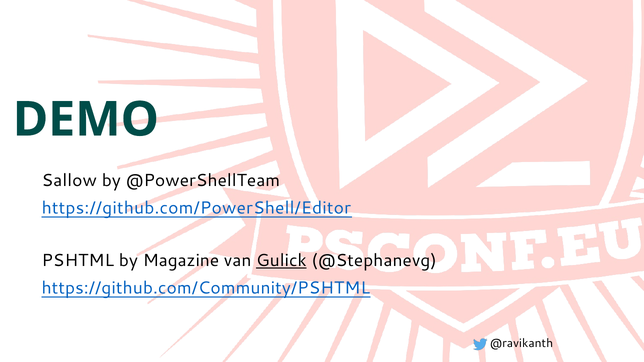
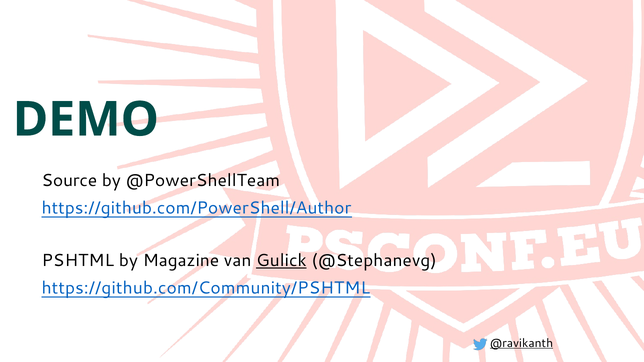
Sallow: Sallow -> Source (69, 180)
https://github.com/PowerShell/Editor: https://github.com/PowerShell/Editor -> https://github.com/PowerShell/Author (196, 208)
@ravikanth underline: none -> present (521, 343)
